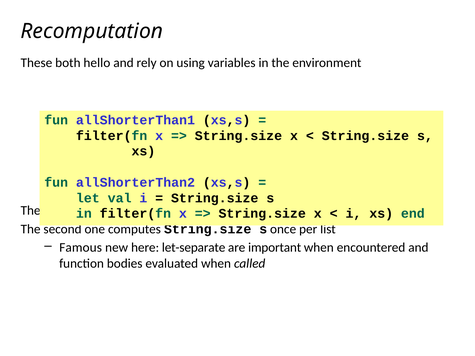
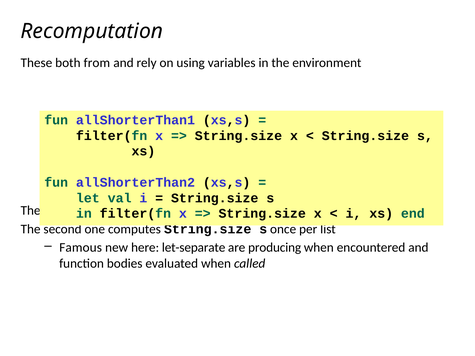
hello: hello -> from (97, 63)
important: important -> producing (275, 248)
